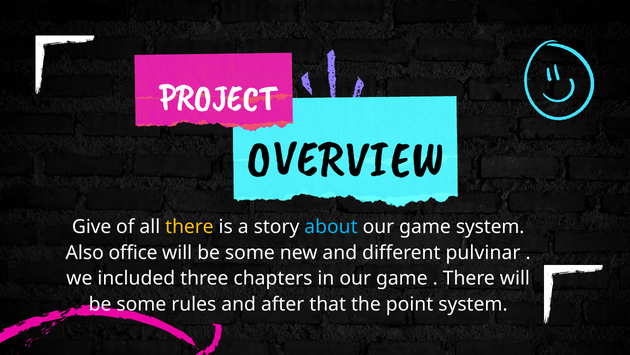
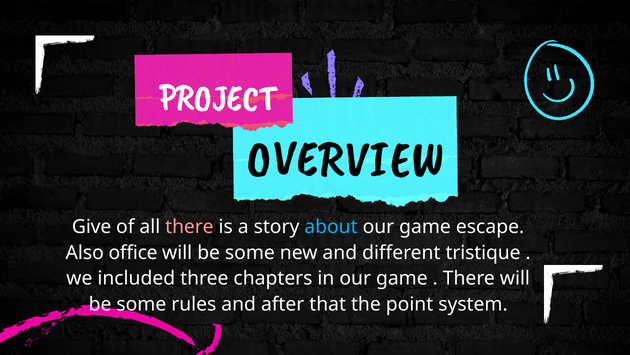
there colour: yellow -> pink (189, 227)
game system: system -> escape (490, 227)
pulvinar: pulvinar -> tristique (483, 252)
